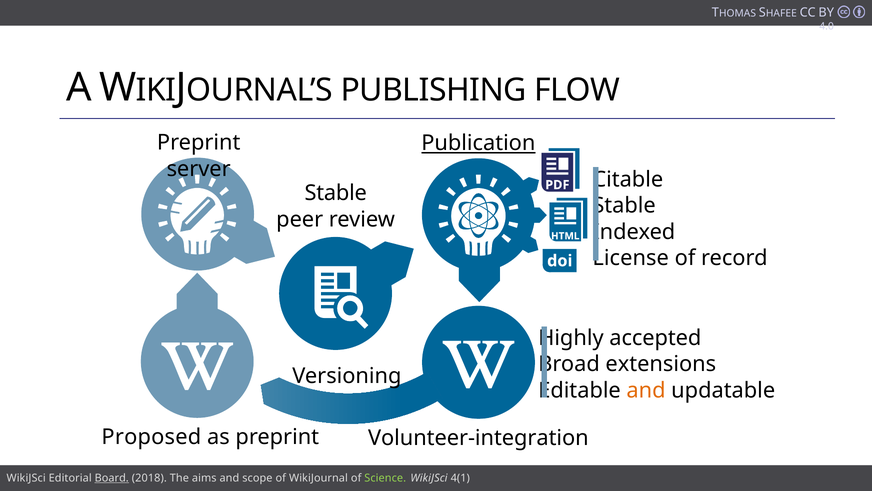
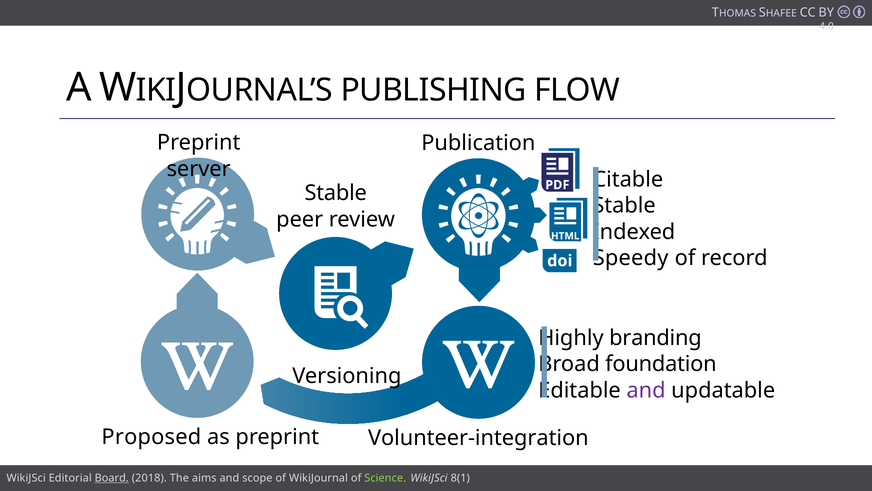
Publication underline: present -> none (478, 143)
License: License -> Speedy (631, 258)
accepted: accepted -> branding (655, 338)
extensions: extensions -> foundation (661, 364)
and colour: orange -> purple (646, 390)
4(1: 4(1 -> 8(1 (460, 478)
